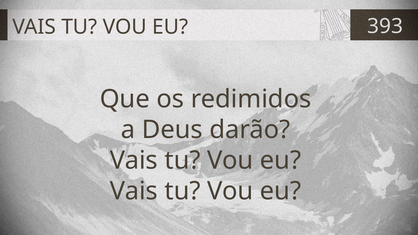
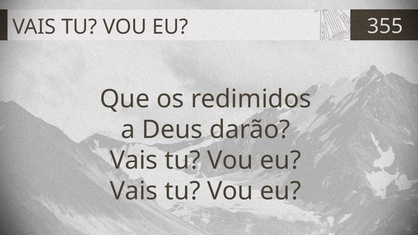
393: 393 -> 355 (385, 26)
